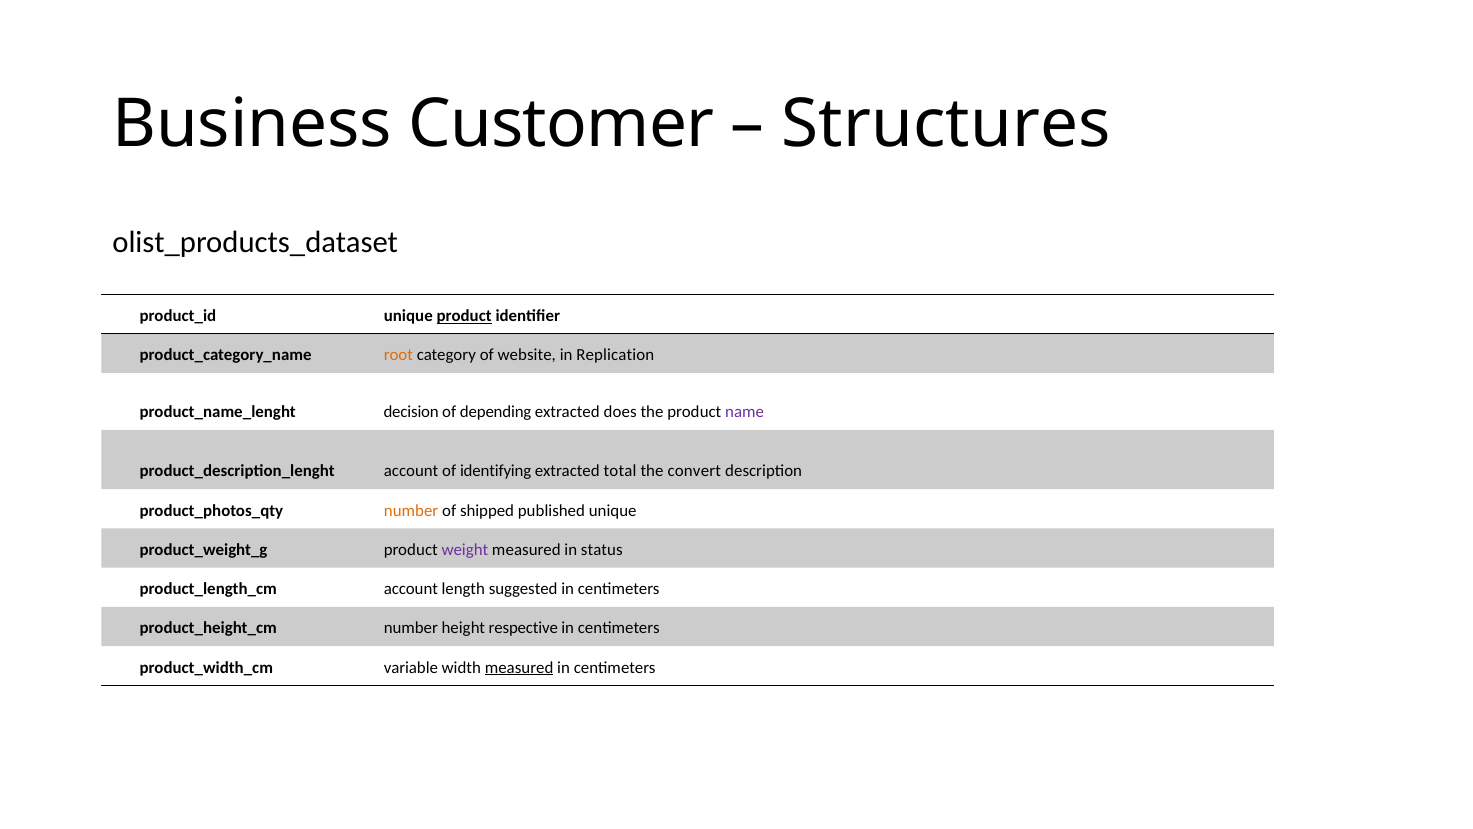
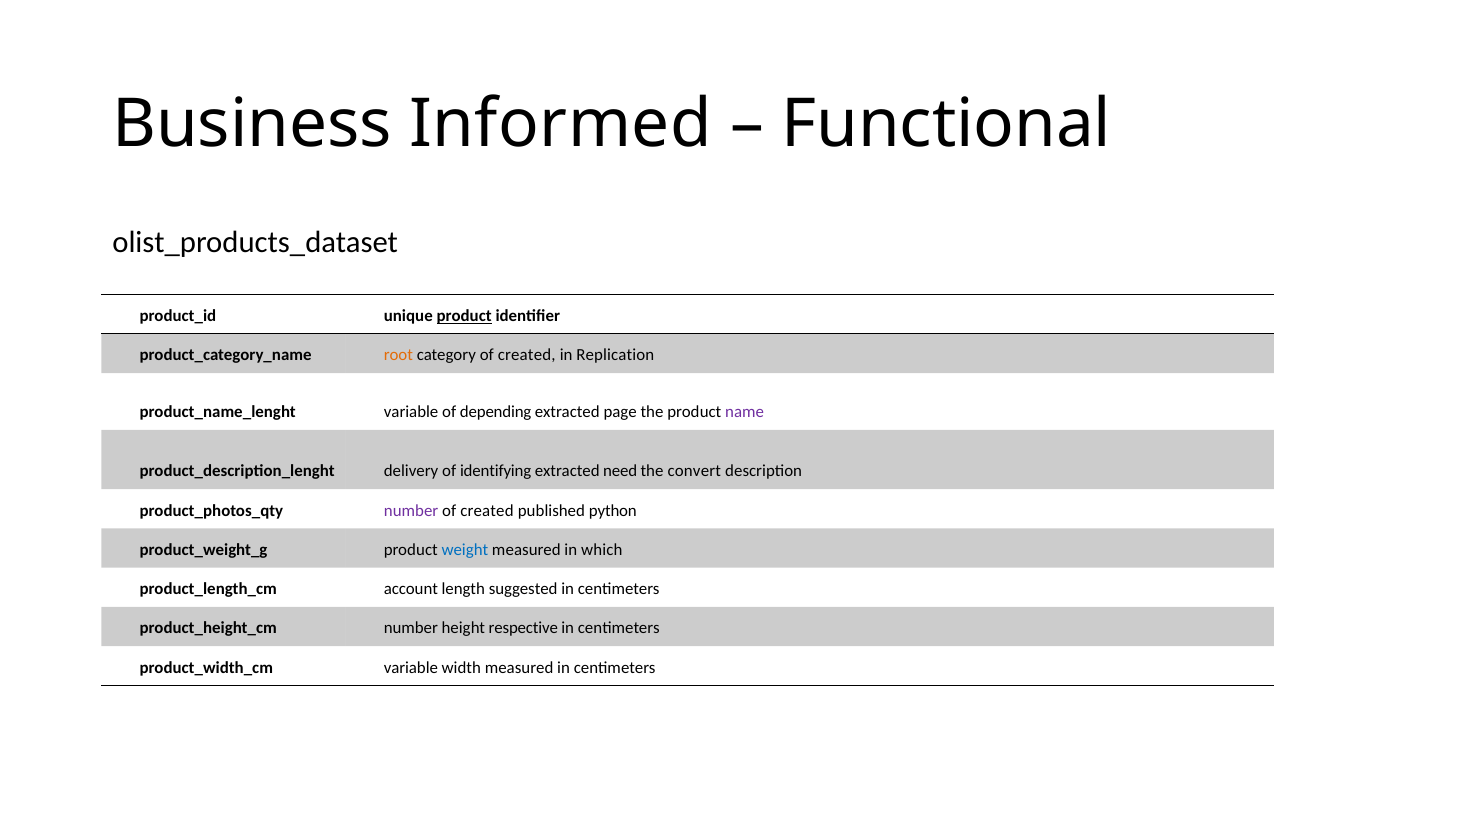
Customer: Customer -> Informed (561, 124)
Structures: Structures -> Functional (946, 124)
category of website: website -> created (527, 355)
decision: decision -> variable (411, 412)
does: does -> page (620, 412)
account: account -> delivery (411, 471)
total: total -> need (620, 471)
number colour: orange -> purple (411, 510)
shipped: shipped -> created (487, 510)
published unique: unique -> python (613, 510)
weight colour: purple -> blue (465, 549)
status: status -> which (602, 549)
measured underline: present -> none (519, 667)
